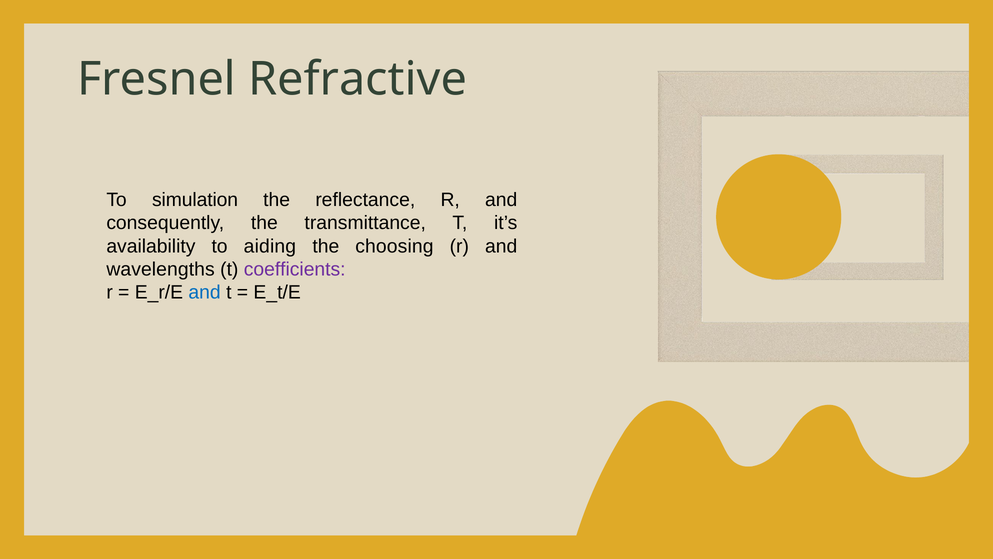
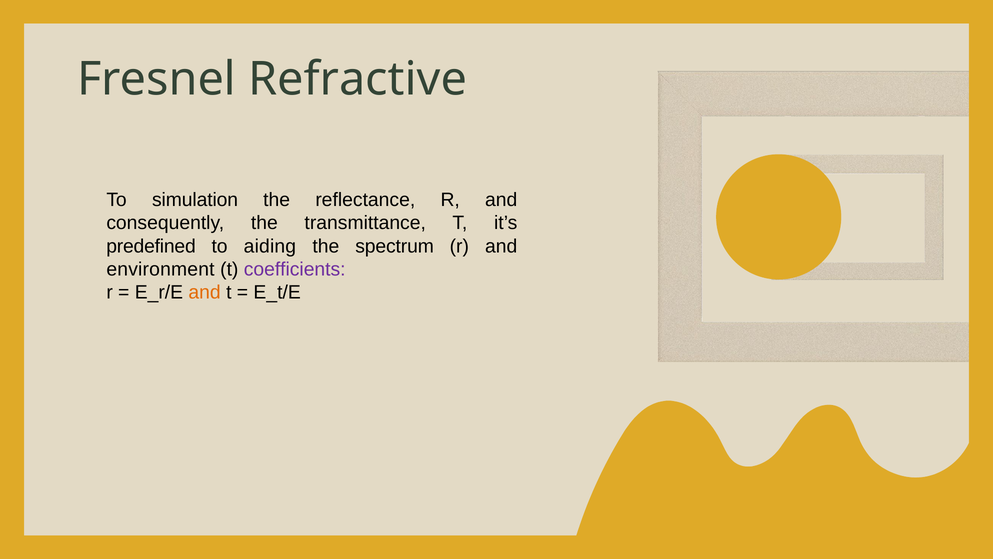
availability: availability -> predefined (151, 246)
choosing: choosing -> spectrum (395, 246)
wavelengths: wavelengths -> environment (160, 269)
and colour: blue -> orange (205, 292)
